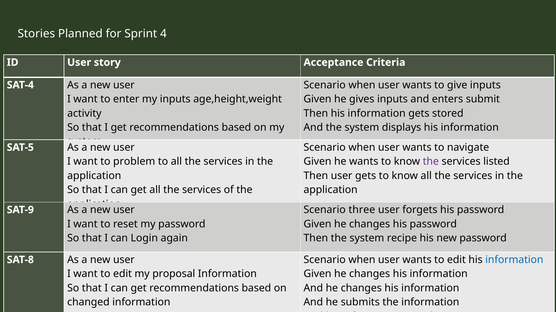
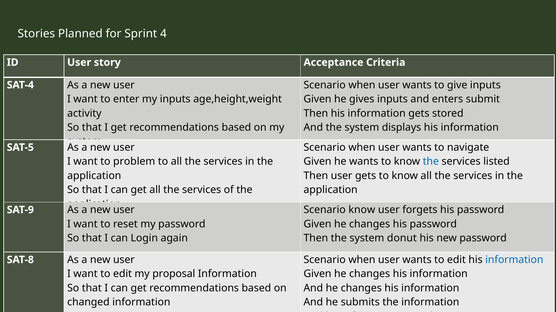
the colour: purple -> blue (431, 162)
Scenario three: three -> know (362, 210)
recipe: recipe -> donut (402, 239)
